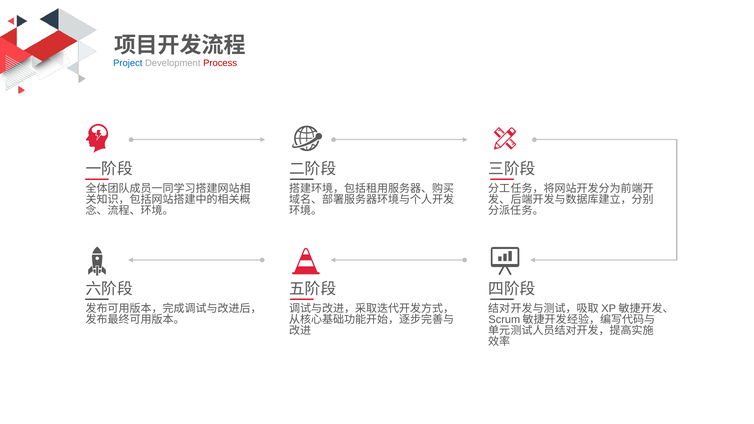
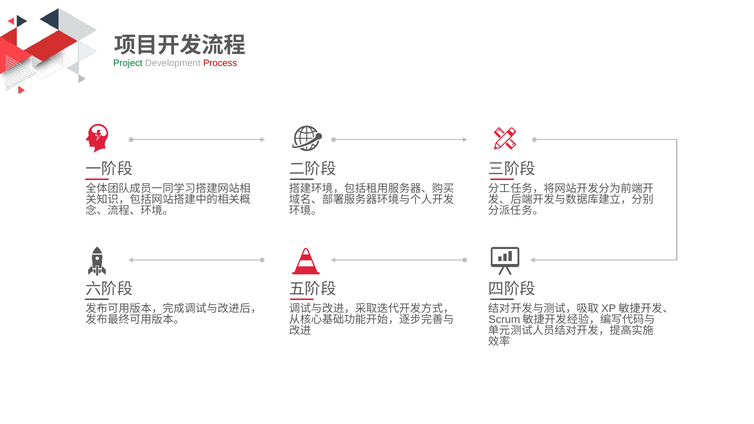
Project colour: blue -> green (128, 63)
